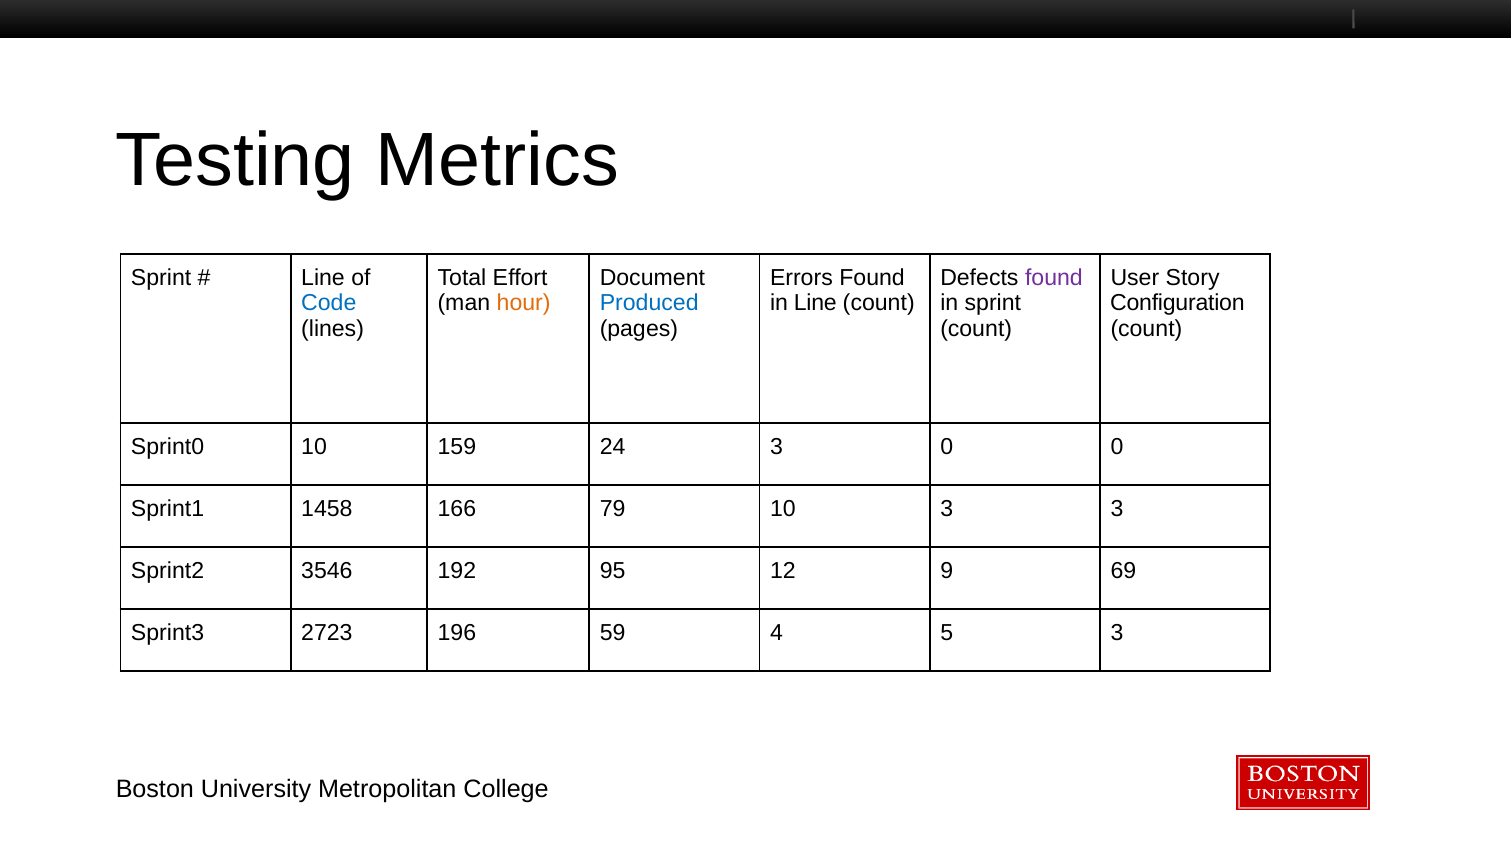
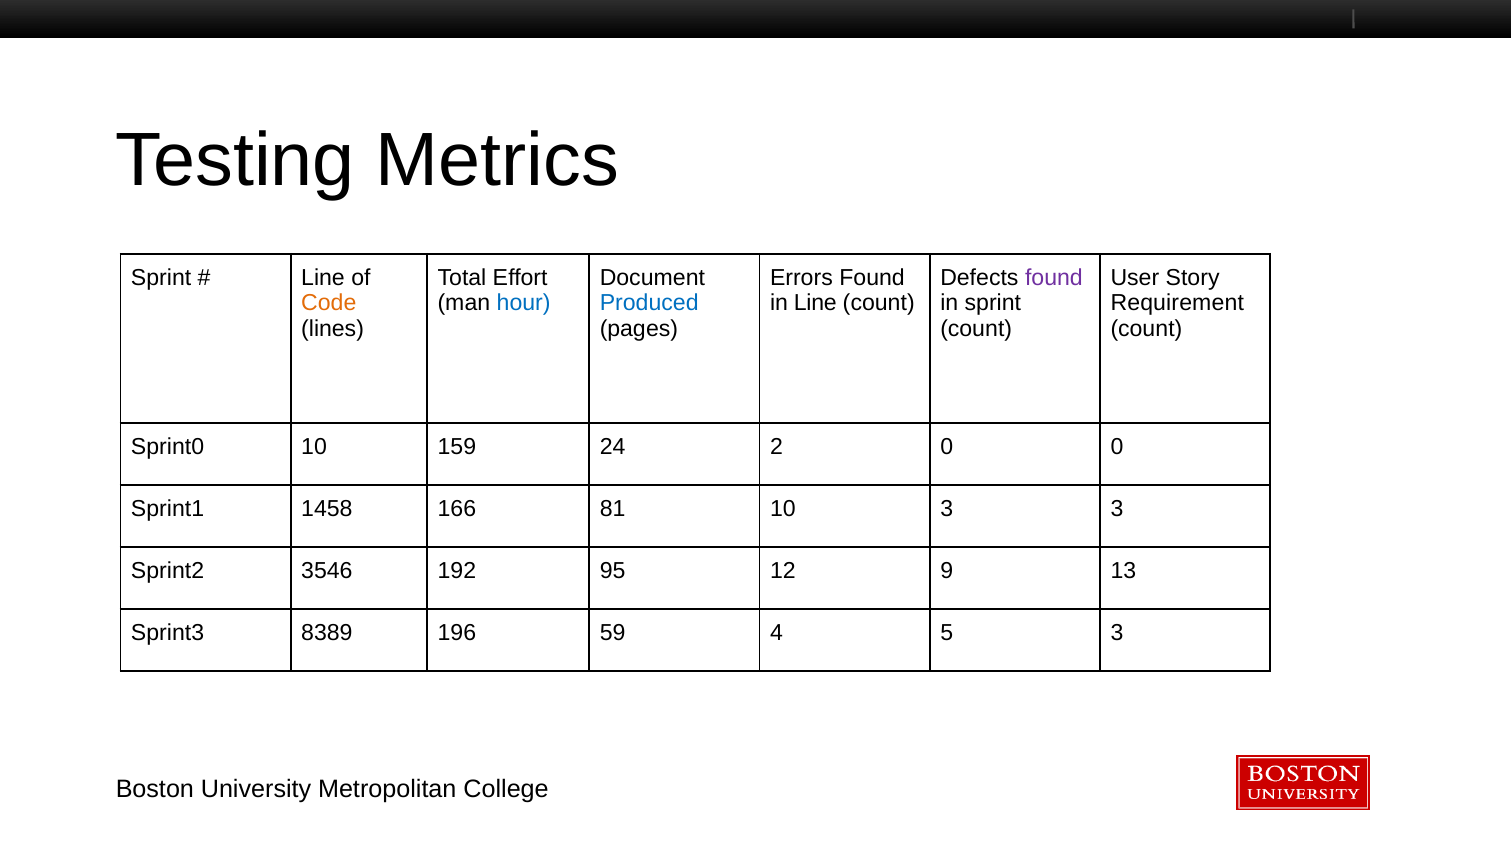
Code colour: blue -> orange (329, 303)
hour colour: orange -> blue (524, 303)
Configuration: Configuration -> Requirement (1177, 303)
24 3: 3 -> 2 (776, 446)
79: 79 -> 81 (613, 508)
69: 69 -> 13 (1123, 570)
2723: 2723 -> 8389 (327, 633)
